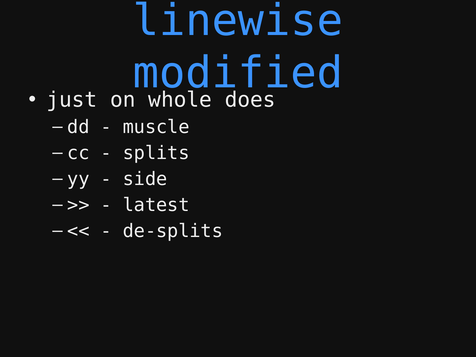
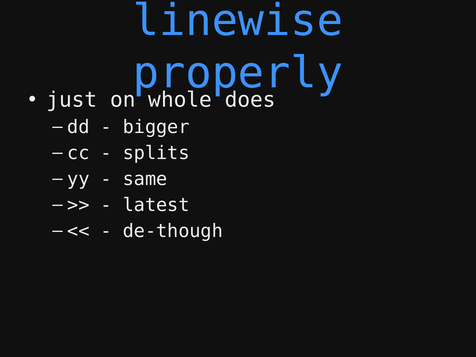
modified: modified -> properly (238, 73)
muscle: muscle -> bigger (156, 127)
side: side -> same (145, 179)
de-splits: de-splits -> de-though (173, 231)
